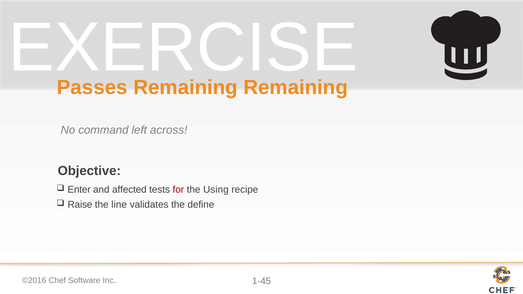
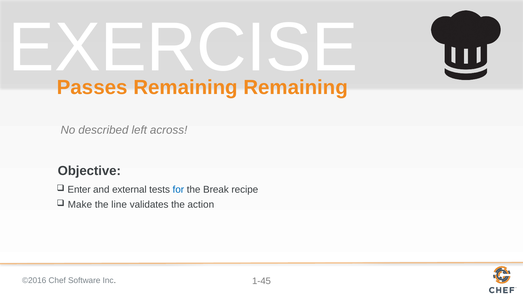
command: command -> described (103, 130)
affected: affected -> external (129, 190)
for colour: red -> blue (178, 190)
Using: Using -> Break (216, 190)
Raise: Raise -> Make (80, 205)
define: define -> action (201, 205)
